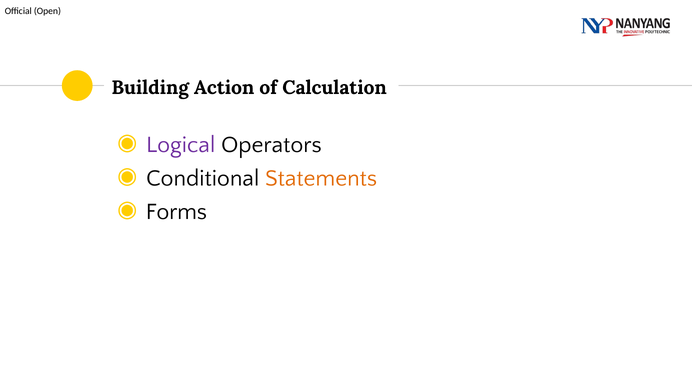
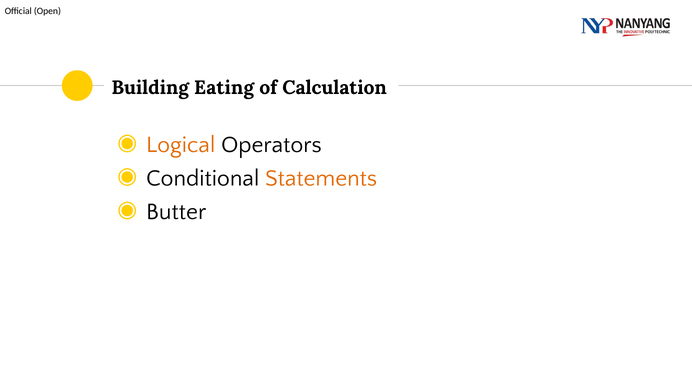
Action: Action -> Eating (224, 88)
Logical colour: purple -> orange (181, 145)
Forms: Forms -> Butter (176, 212)
